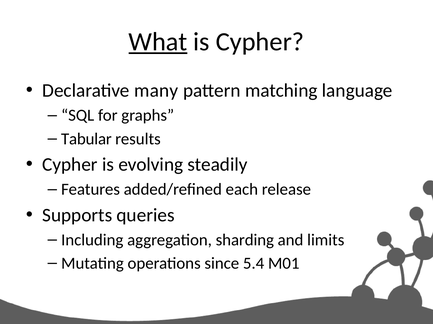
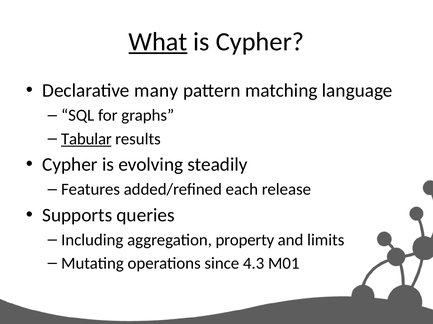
Tabular underline: none -> present (86, 139)
sharding: sharding -> property (245, 240)
5.4: 5.4 -> 4.3 (254, 264)
